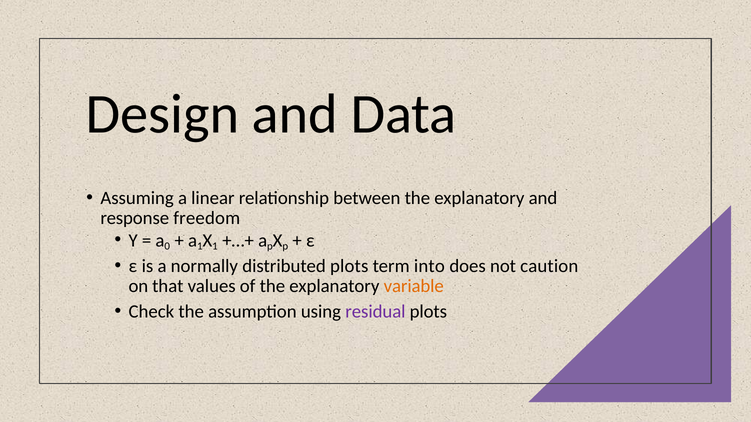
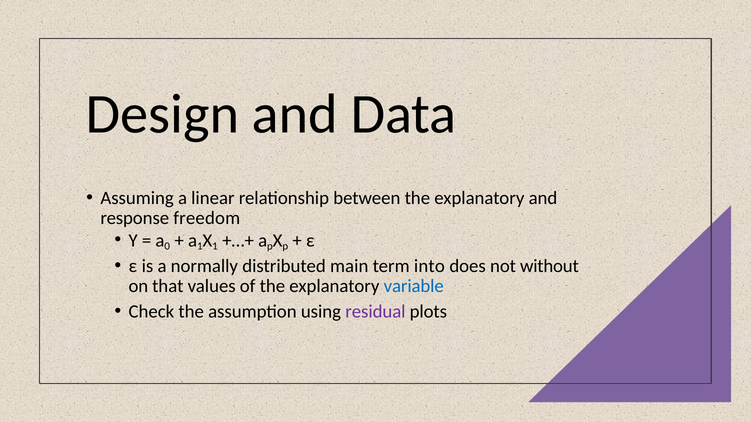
distributed plots: plots -> main (349, 266)
caution: caution -> without (549, 266)
variable colour: orange -> blue (414, 286)
